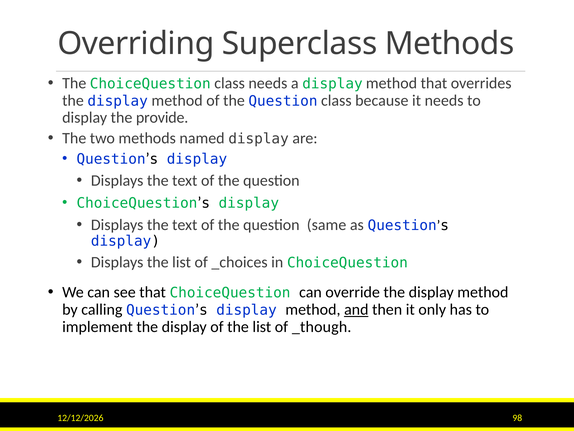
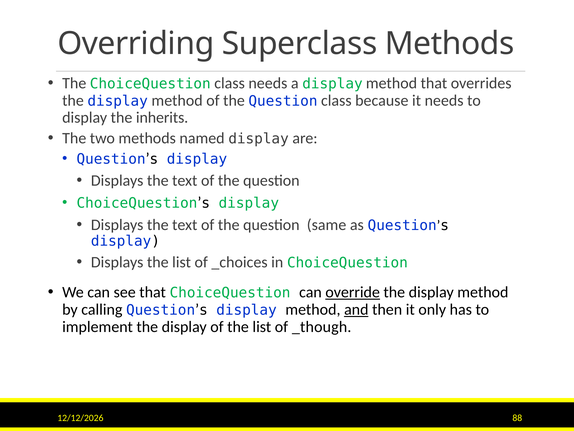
provide: provide -> inherits (162, 118)
override underline: none -> present (353, 292)
98: 98 -> 88 (517, 418)
